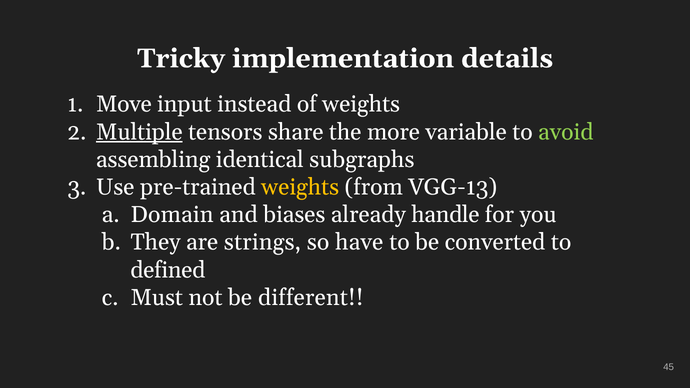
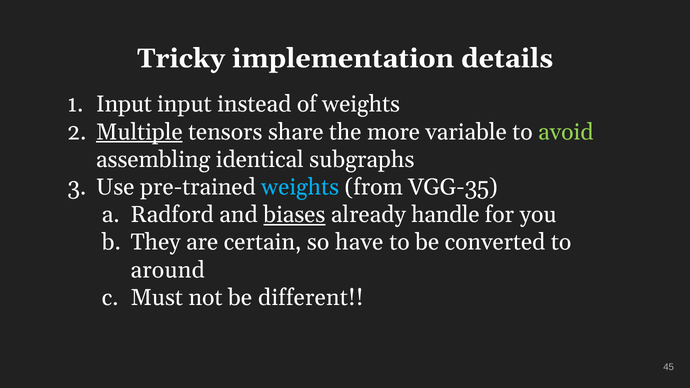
Move: Move -> Input (124, 104)
weights colour: yellow -> light blue (300, 187)
VGG-13: VGG-13 -> VGG-35 (453, 187)
Domain: Domain -> Radford (172, 215)
biases underline: none -> present (294, 215)
strings: strings -> certain (263, 242)
defined: defined -> around (168, 270)
